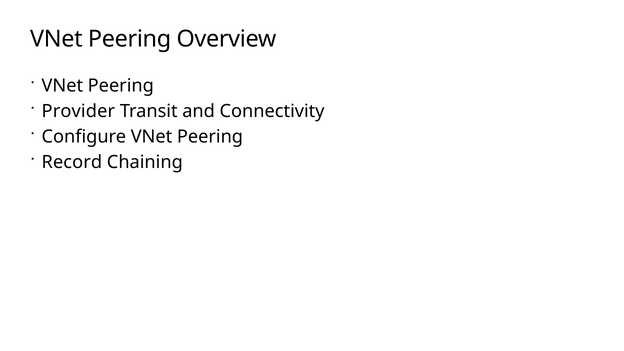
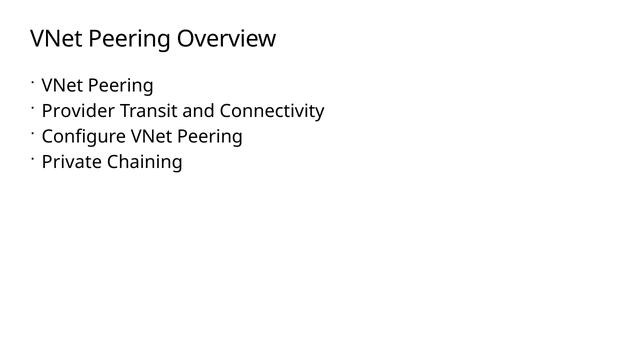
Record: Record -> Private (72, 162)
